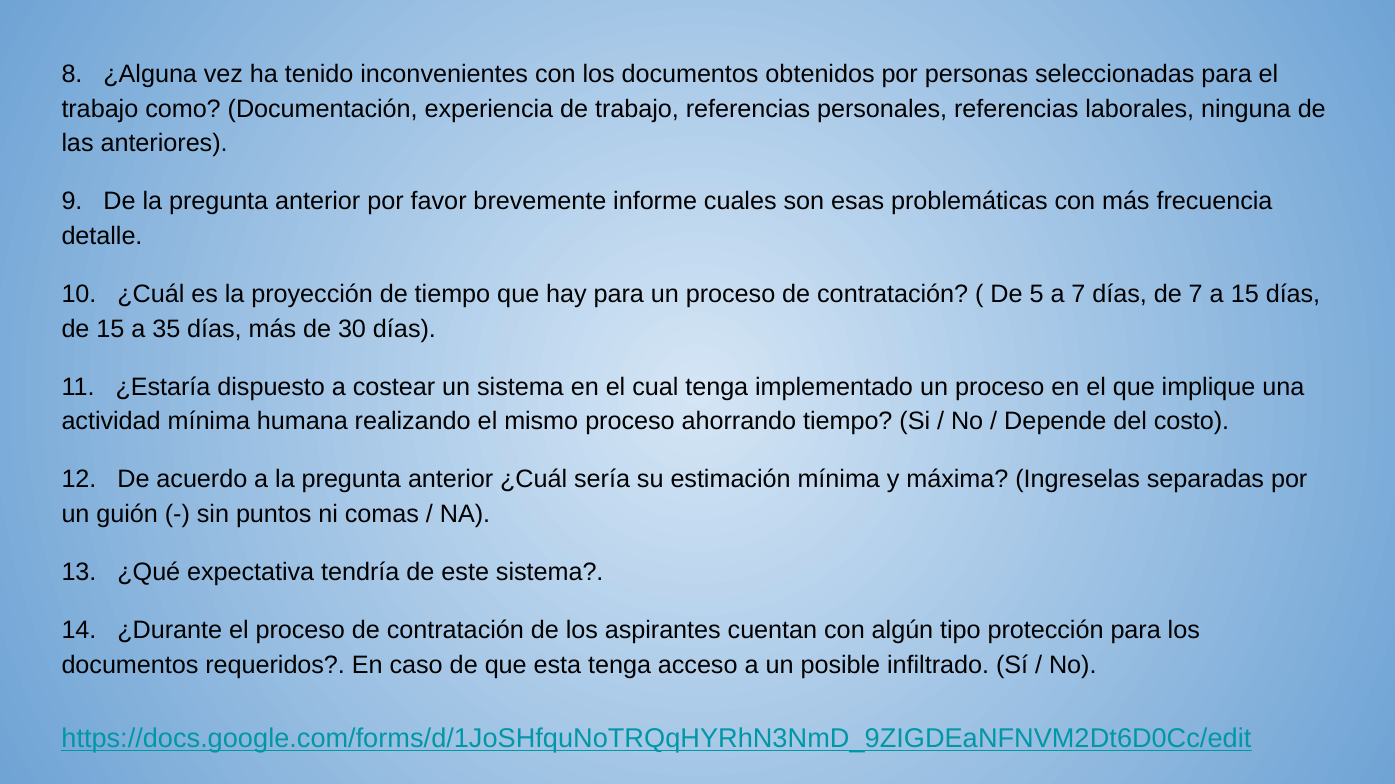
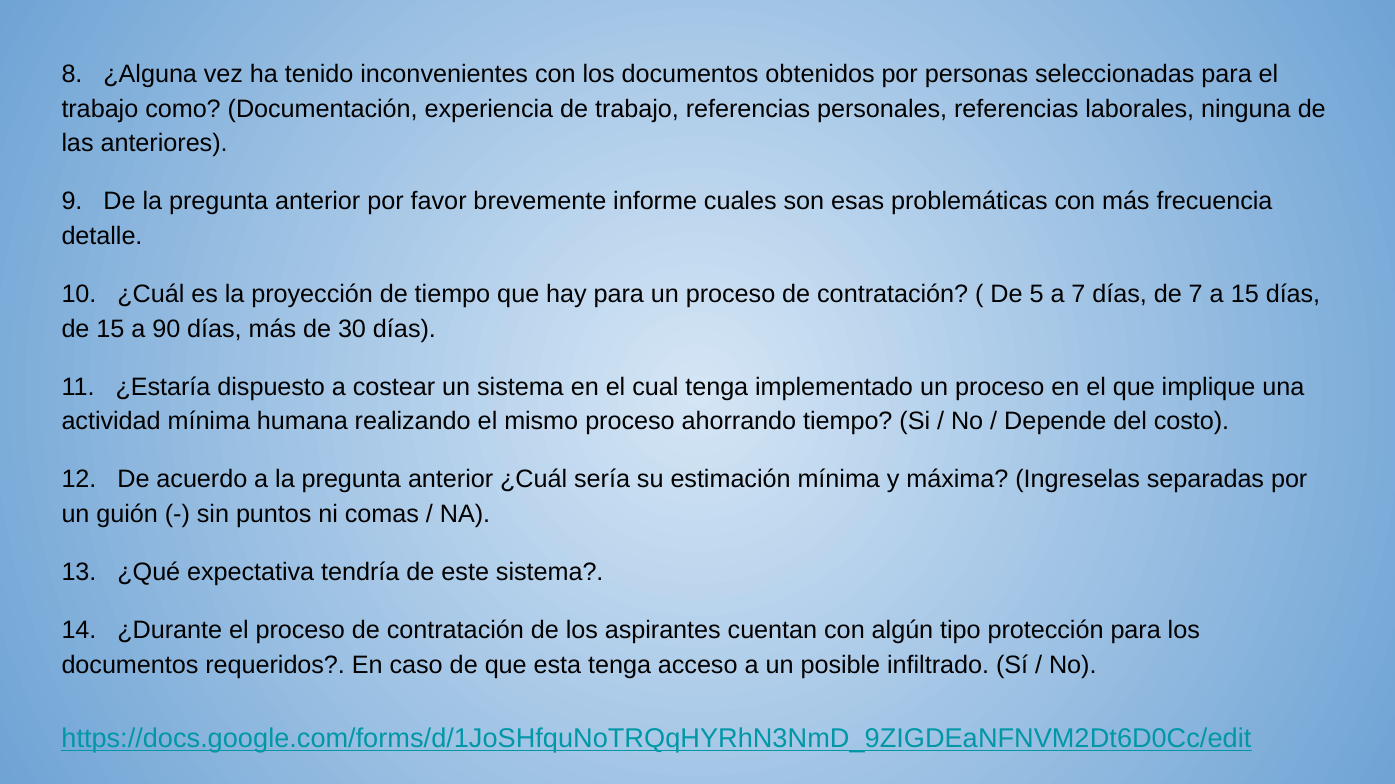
35: 35 -> 90 (166, 329)
